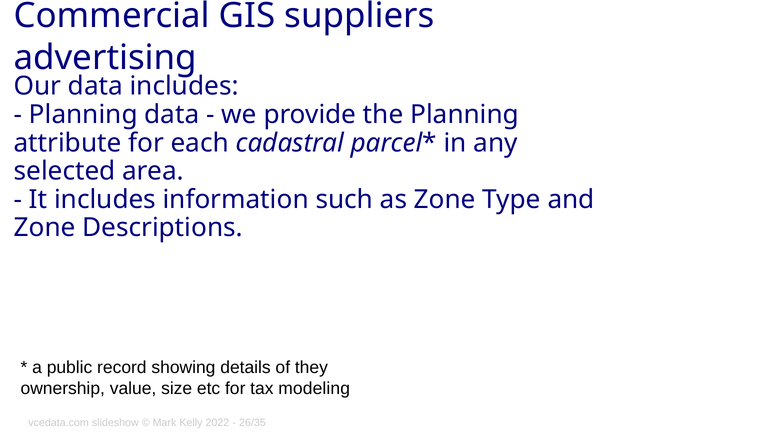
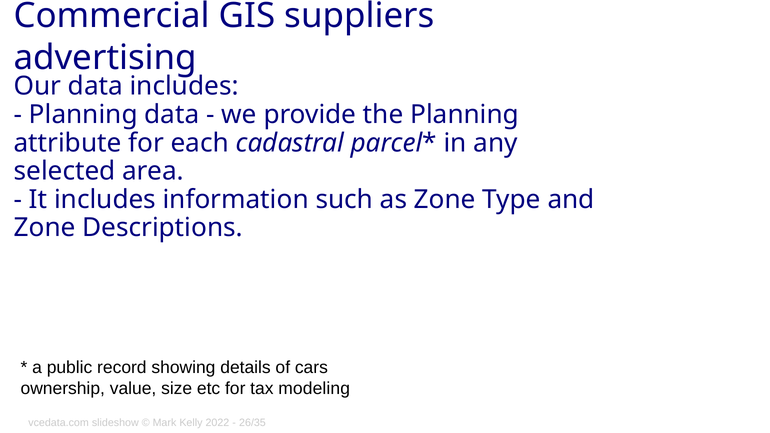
they: they -> cars (311, 368)
